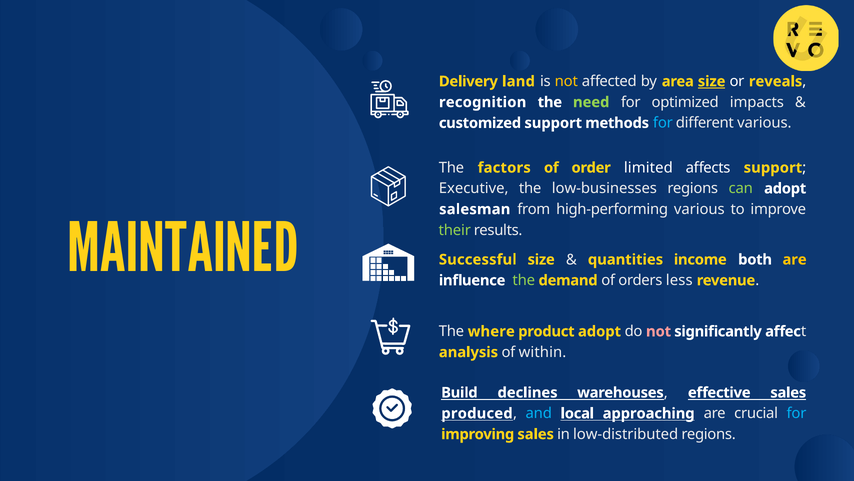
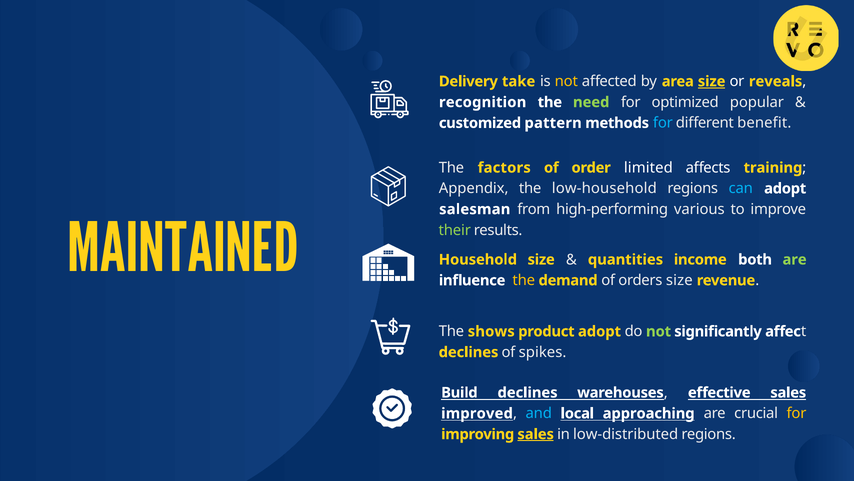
land: land -> take (519, 81)
impacts: impacts -> popular (757, 102)
customized support: support -> pattern (553, 123)
different various: various -> benefit (764, 123)
affects support: support -> training (773, 168)
Executive: Executive -> Appendix (474, 188)
low-businesses: low-businesses -> low-household (604, 188)
can colour: light green -> light blue (741, 188)
Successful: Successful -> Household (478, 259)
are colour: yellow -> light green (795, 259)
the colour: light green -> yellow (524, 280)
orders less: less -> size (679, 280)
where: where -> shows (491, 331)
not colour: pink -> light green (659, 331)
analysis: analysis -> declines (469, 352)
within: within -> spikes (543, 352)
produced: produced -> improved (477, 413)
for colour: light blue -> yellow (796, 413)
sales underline: none -> present (536, 434)
